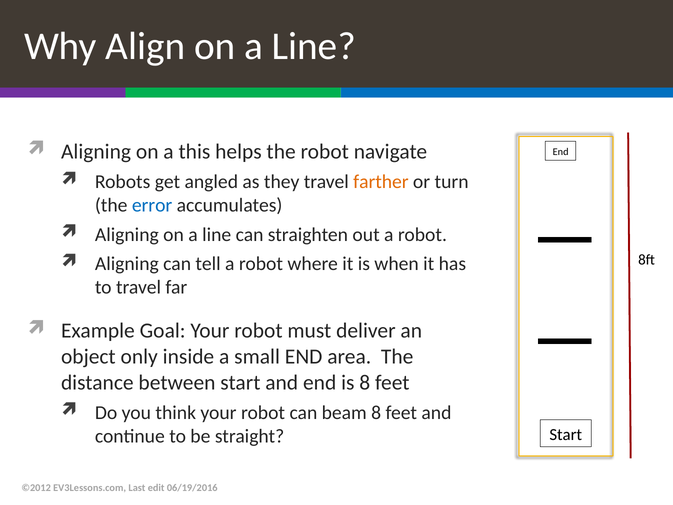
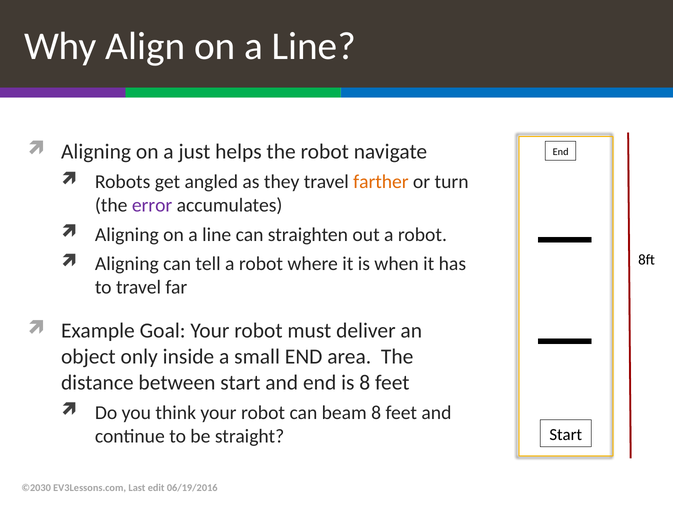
this: this -> just (194, 152)
error colour: blue -> purple (152, 205)
©2012: ©2012 -> ©2030 (36, 488)
